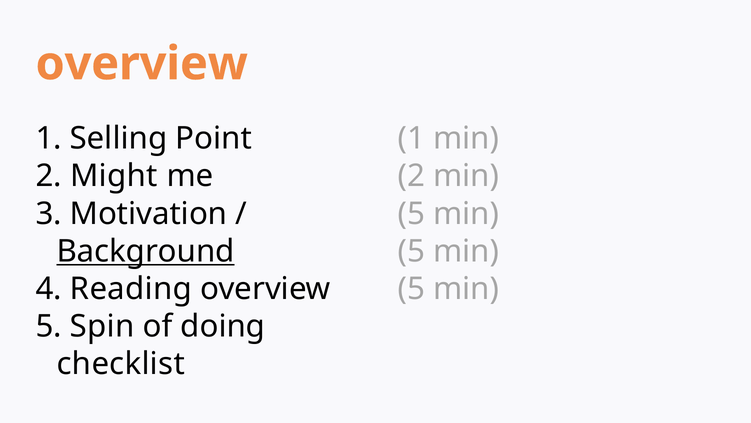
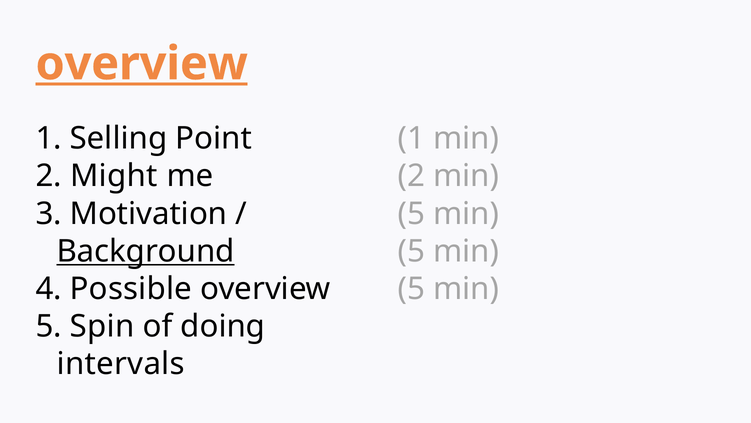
overview underline: none -> present (142, 64)
Reading: Reading -> Possible (131, 289)
checklist: checklist -> intervals (121, 364)
